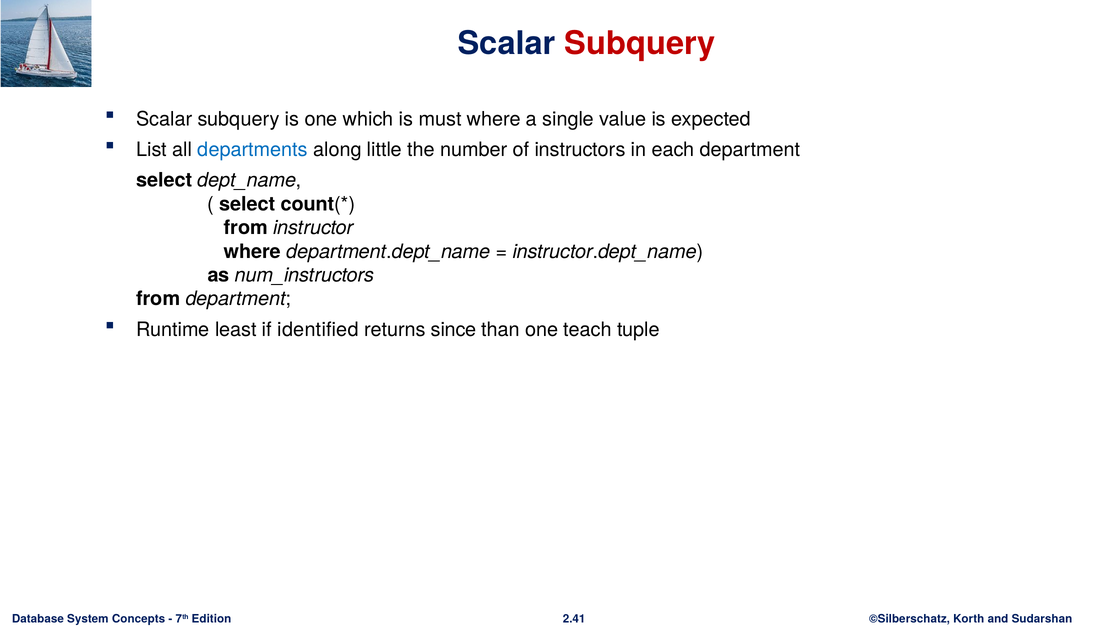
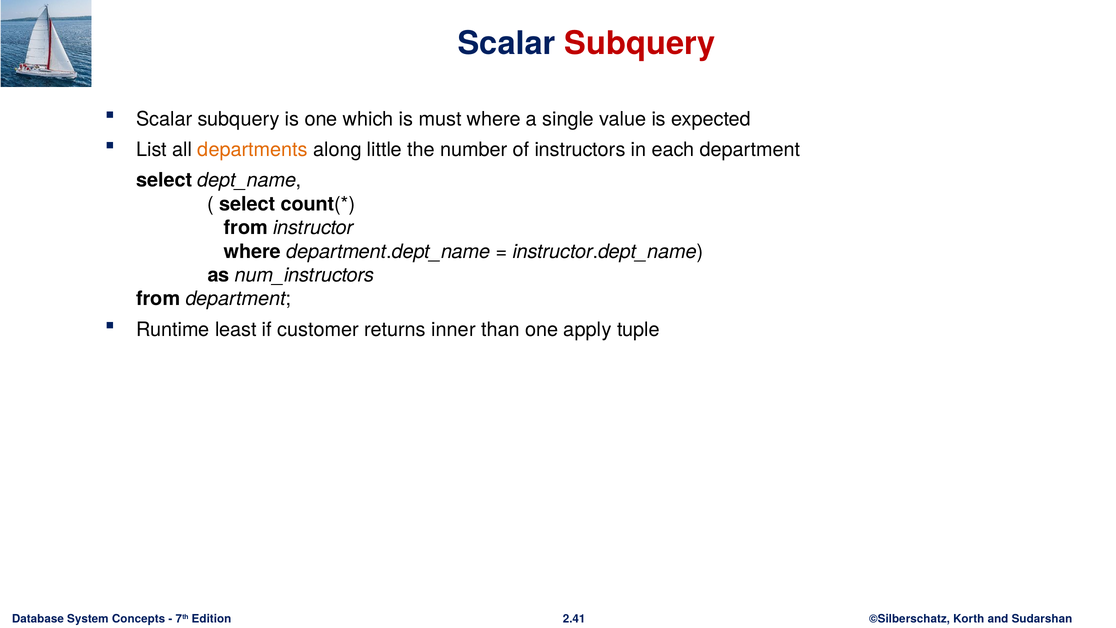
departments colour: blue -> orange (253, 150)
identified: identified -> customer (318, 329)
since: since -> inner (453, 329)
teach: teach -> apply (587, 329)
